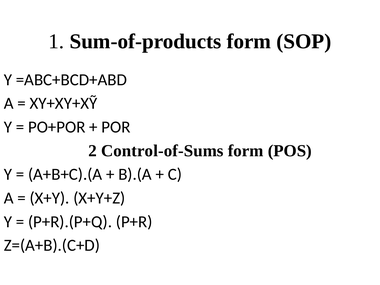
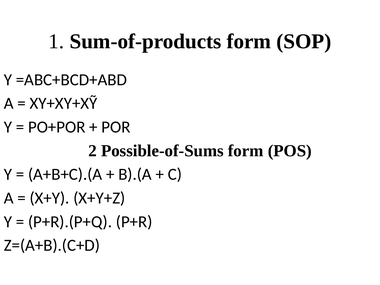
Control-of-Sums: Control-of-Sums -> Possible-of-Sums (162, 151)
